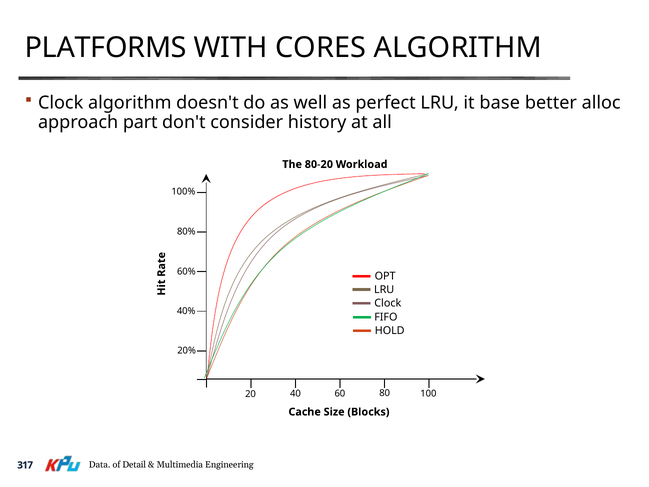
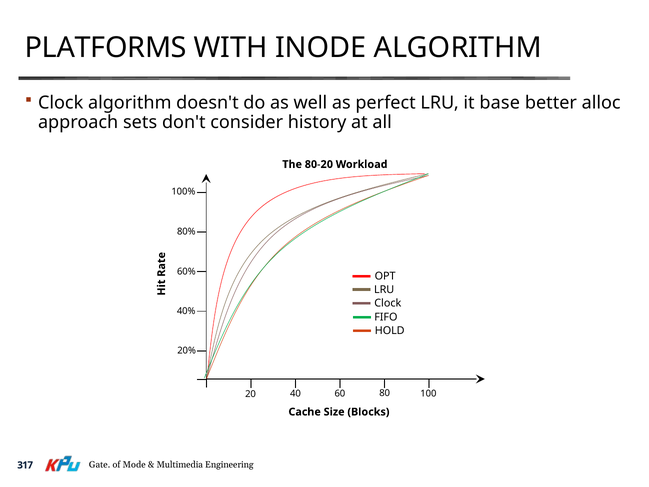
CORES: CORES -> INODE (321, 47)
part: part -> sets (140, 122)
Data: Data -> Gate (100, 465)
Detail: Detail -> Mode (134, 465)
